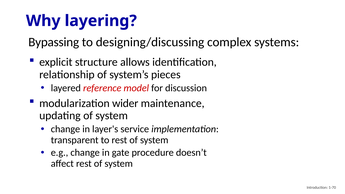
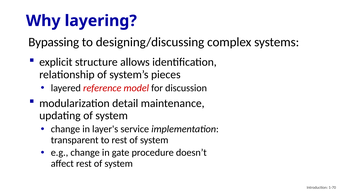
wider: wider -> detail (125, 103)
